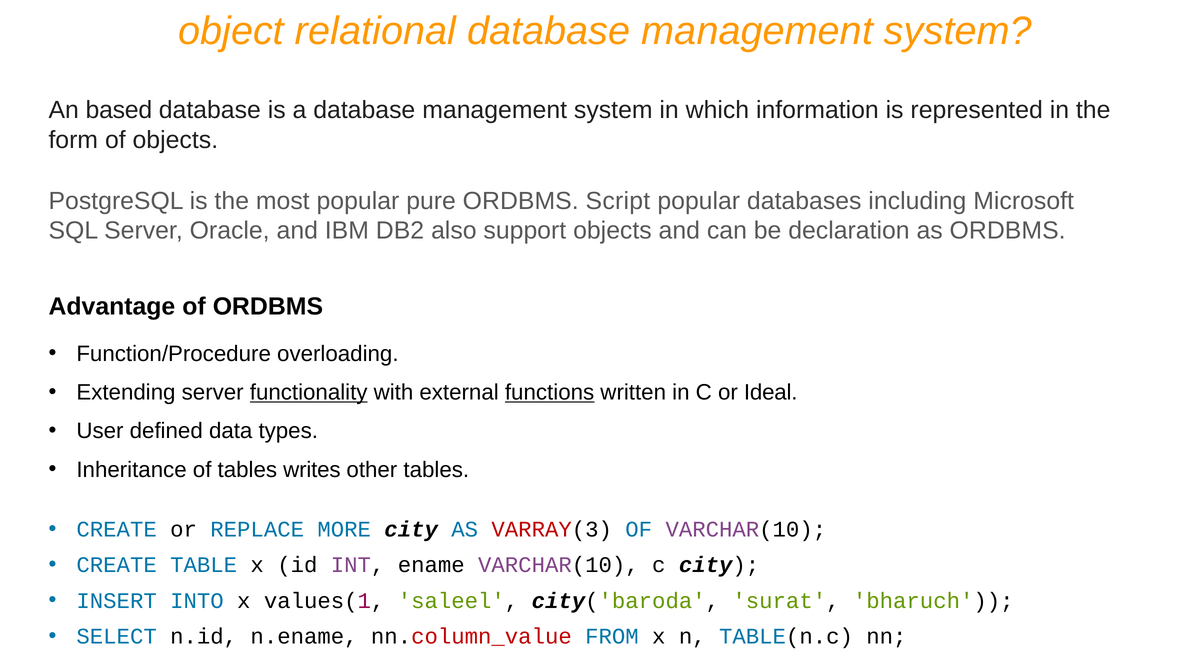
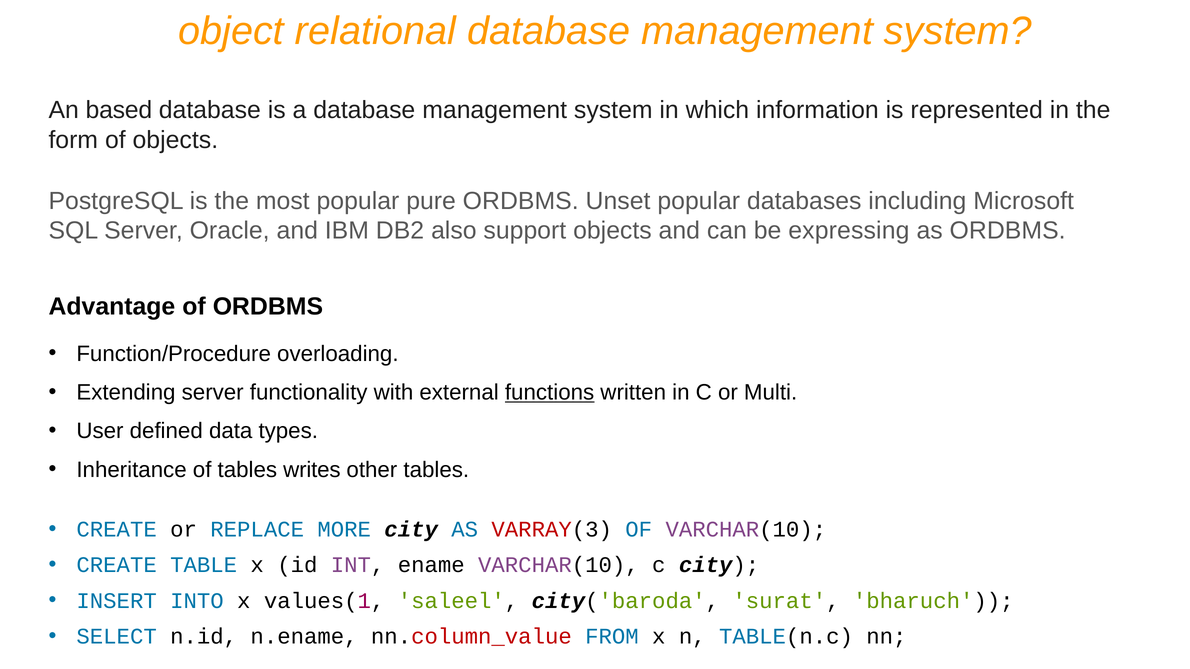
Script: Script -> Unset (618, 201)
declaration: declaration -> expressing (849, 231)
functionality underline: present -> none (309, 393)
Ideal: Ideal -> Multi (771, 393)
